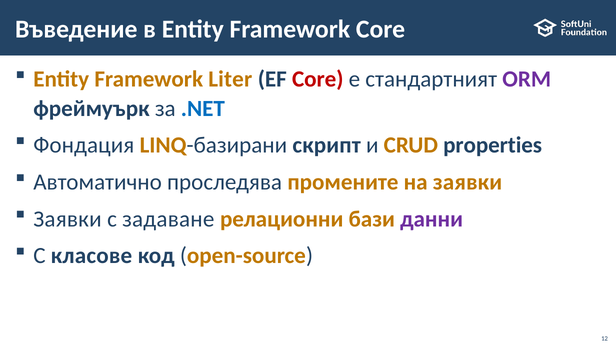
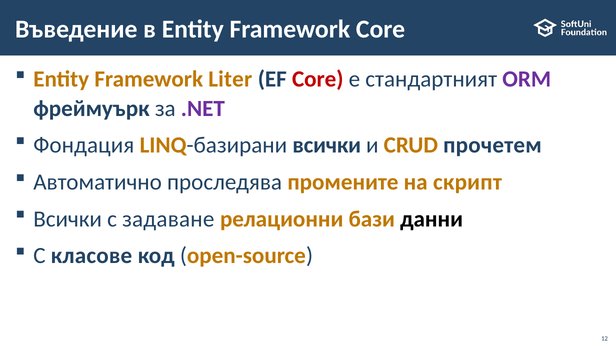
.NET colour: blue -> purple (203, 108)
LINQ-базирани скрипт: скрипт -> всички (327, 145)
properties: properties -> прочетем (492, 145)
на заявки: заявки -> скрипт (467, 182)
Заявки: Заявки -> Всички (68, 219)
данни colour: purple -> black (432, 219)
